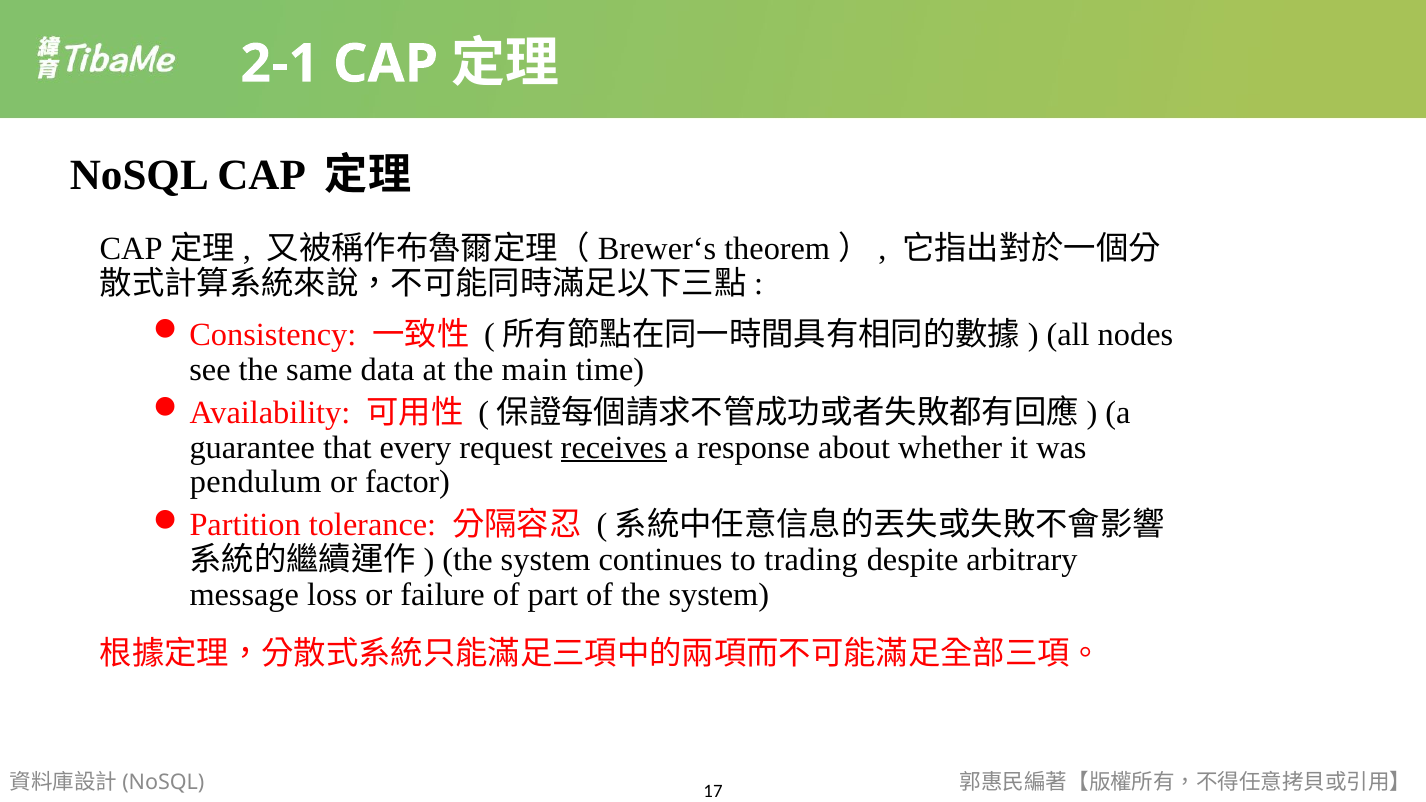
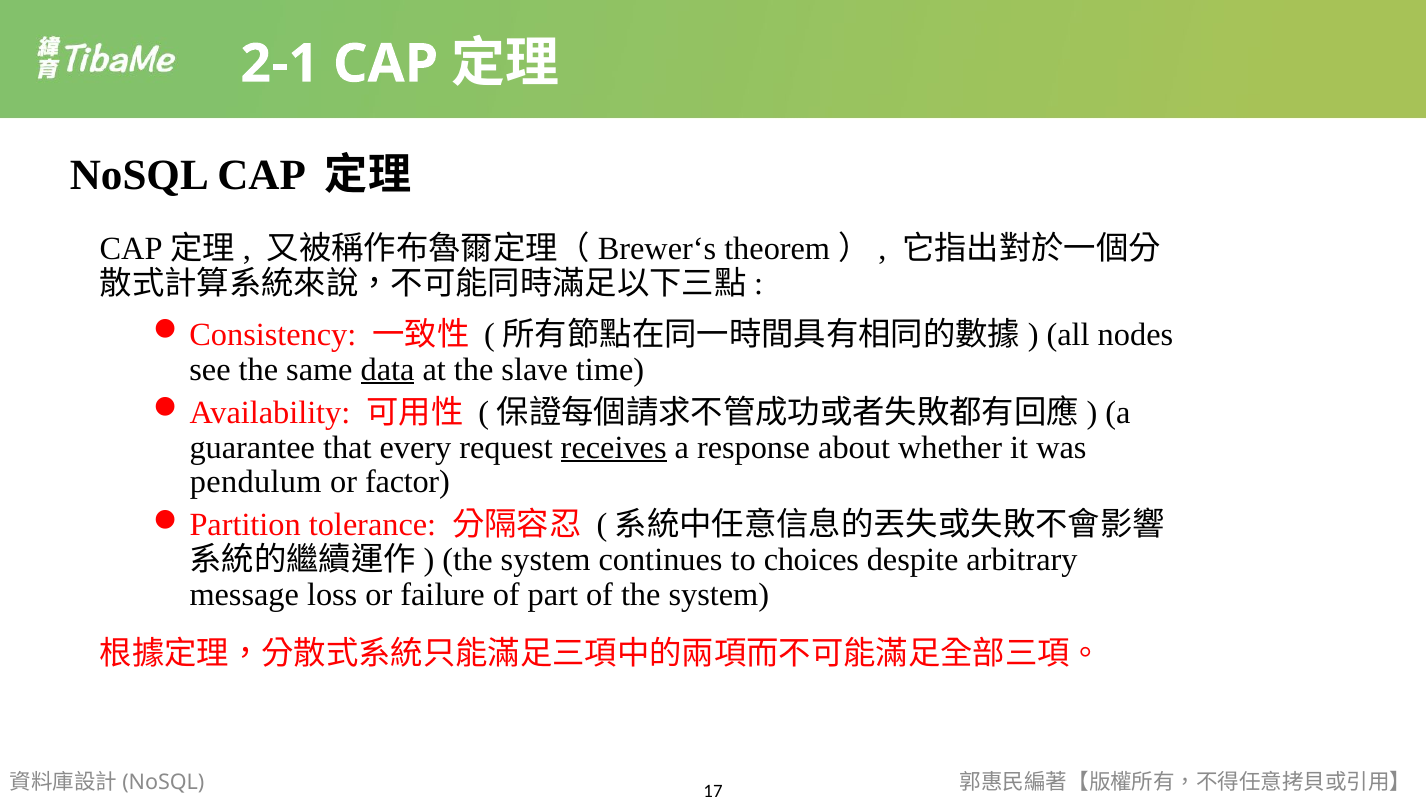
data underline: none -> present (388, 369)
main: main -> slave (535, 369)
trading: trading -> choices (811, 560)
